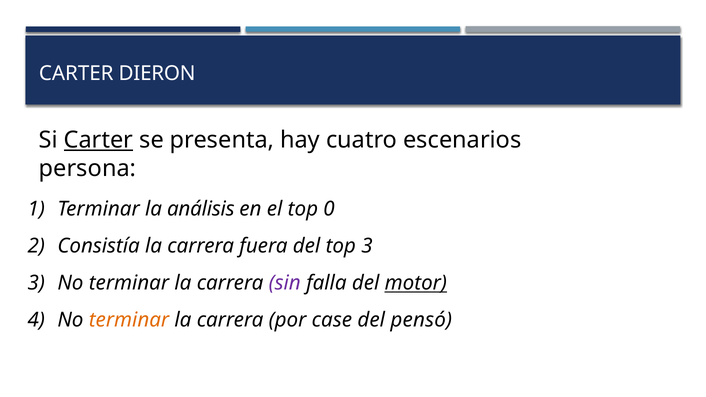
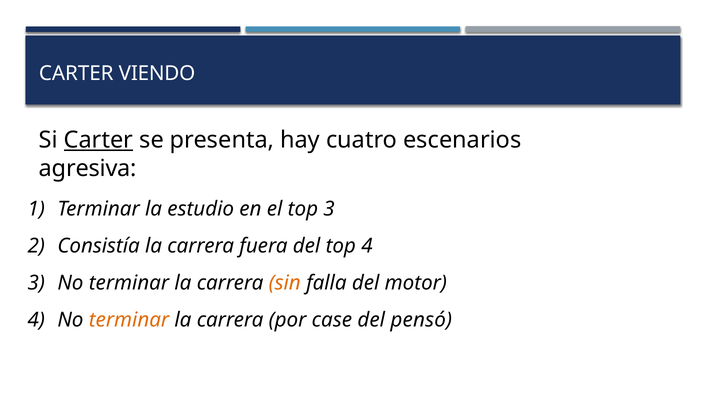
DIERON: DIERON -> VIENDO (157, 73)
persona: persona -> agresiva (88, 168)
análisis: análisis -> estudio (201, 209)
top 0: 0 -> 3 (329, 209)
top 3: 3 -> 4 (367, 246)
sin colour: purple -> orange (285, 283)
motor underline: present -> none (416, 283)
